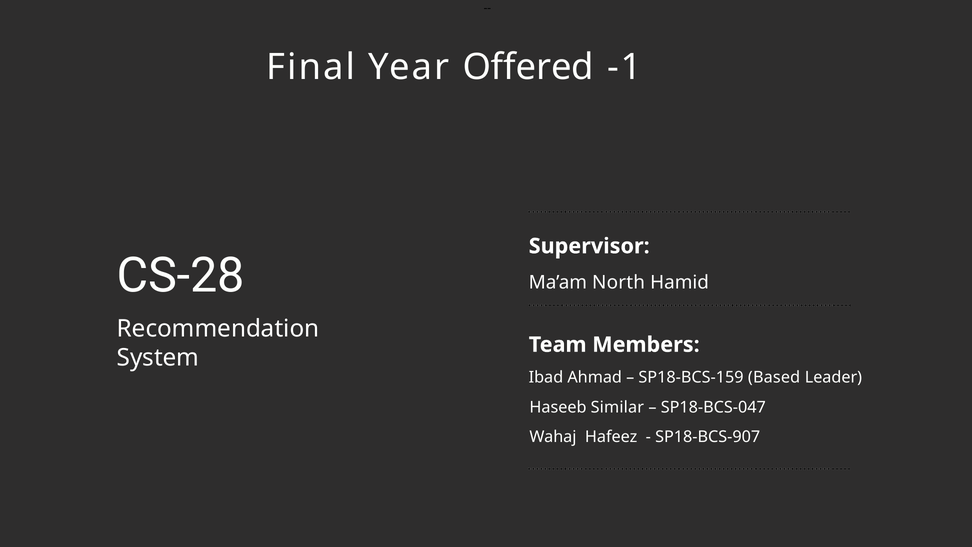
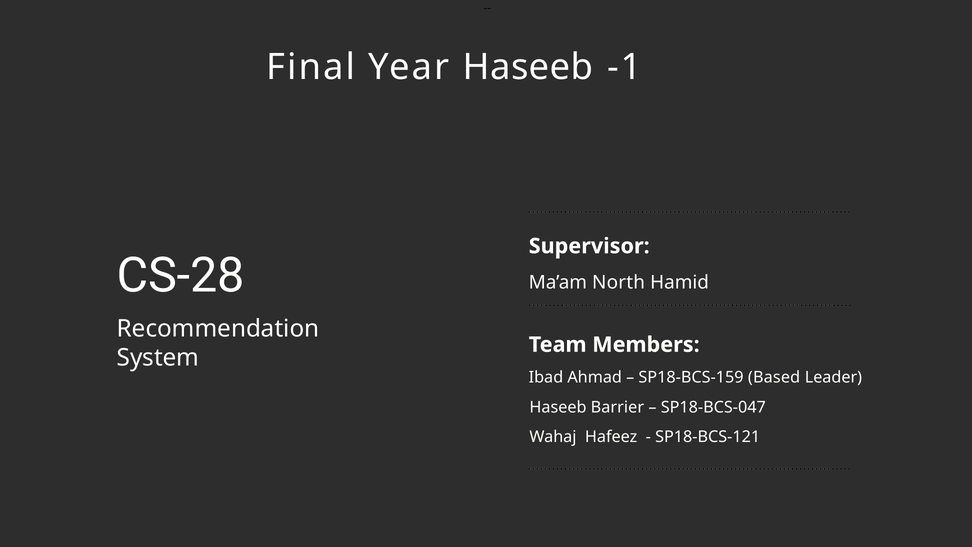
Year Offered: Offered -> Haseeb (528, 67)
Similar: Similar -> Barrier (617, 407)
SP18-BCS-907: SP18-BCS-907 -> SP18-BCS-121 (708, 437)
